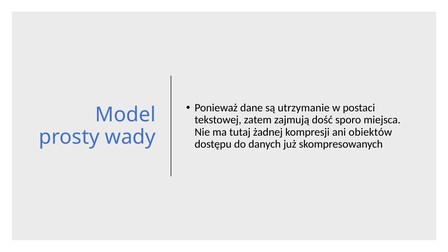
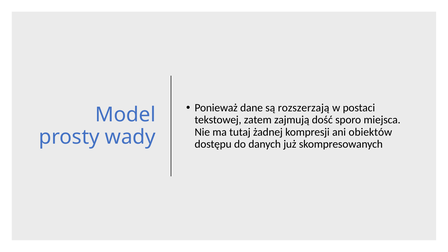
utrzymanie: utrzymanie -> rozszerzają (304, 108)
